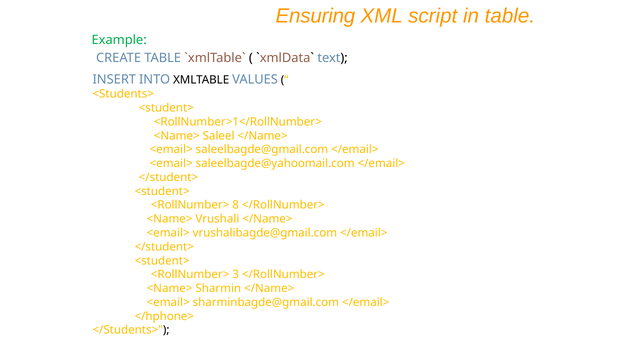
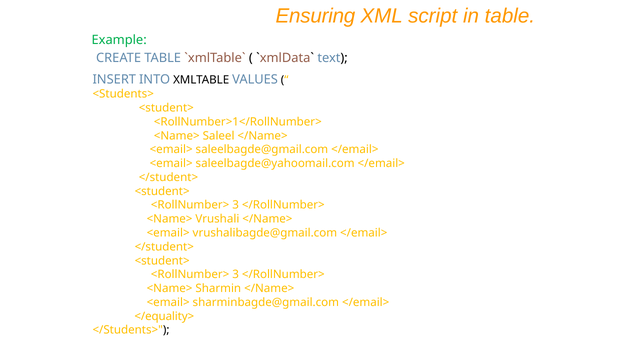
8: 8 -> 3 (236, 205)
</hphone>: </hphone> -> </equality> (164, 316)
